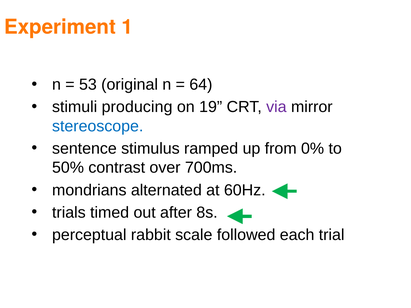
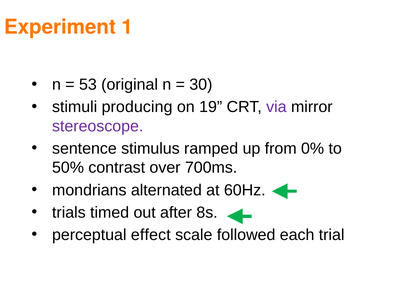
64: 64 -> 30 (201, 85)
stereoscope colour: blue -> purple (98, 126)
rabbit: rabbit -> effect (151, 235)
